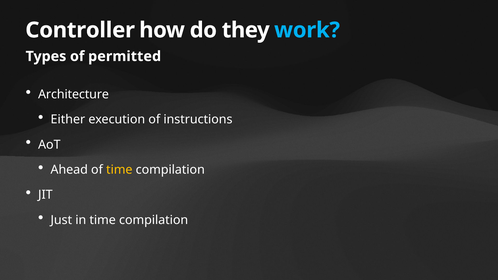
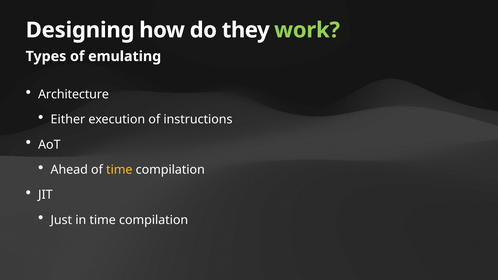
Controller: Controller -> Designing (80, 30)
work colour: light blue -> light green (307, 30)
permitted: permitted -> emulating (125, 56)
